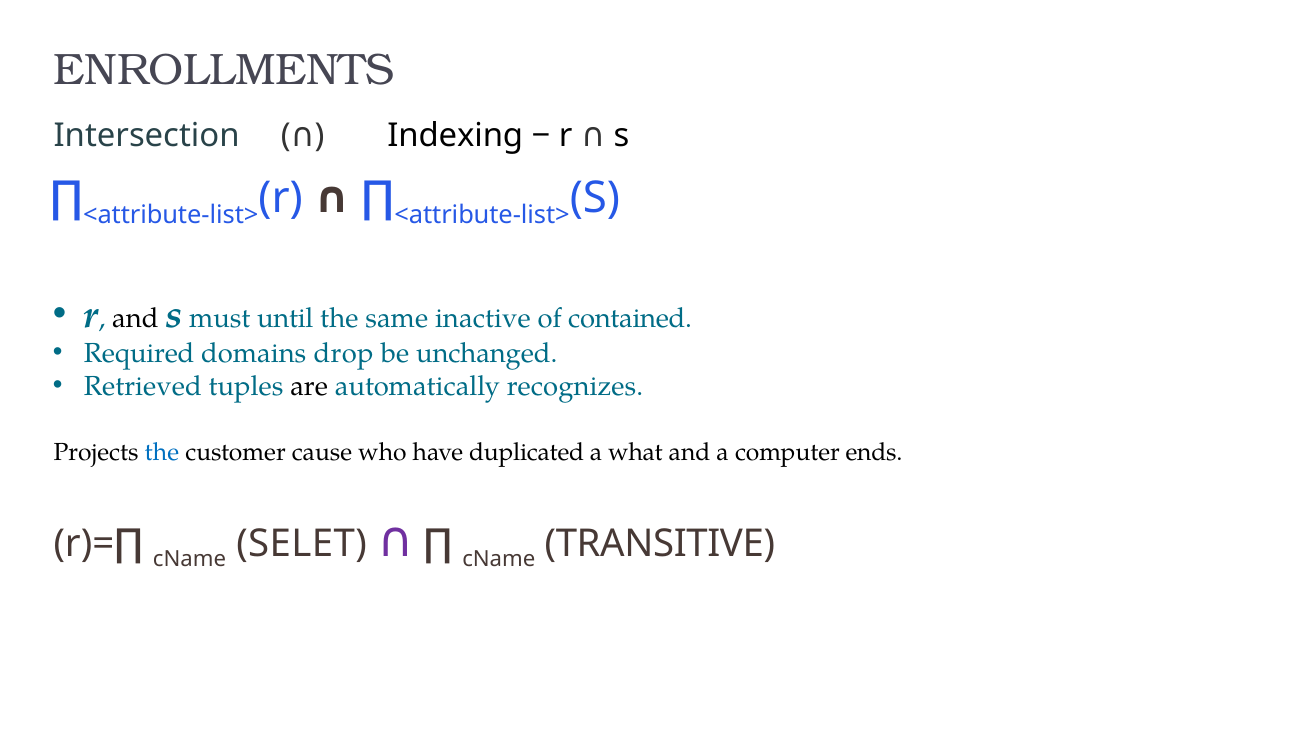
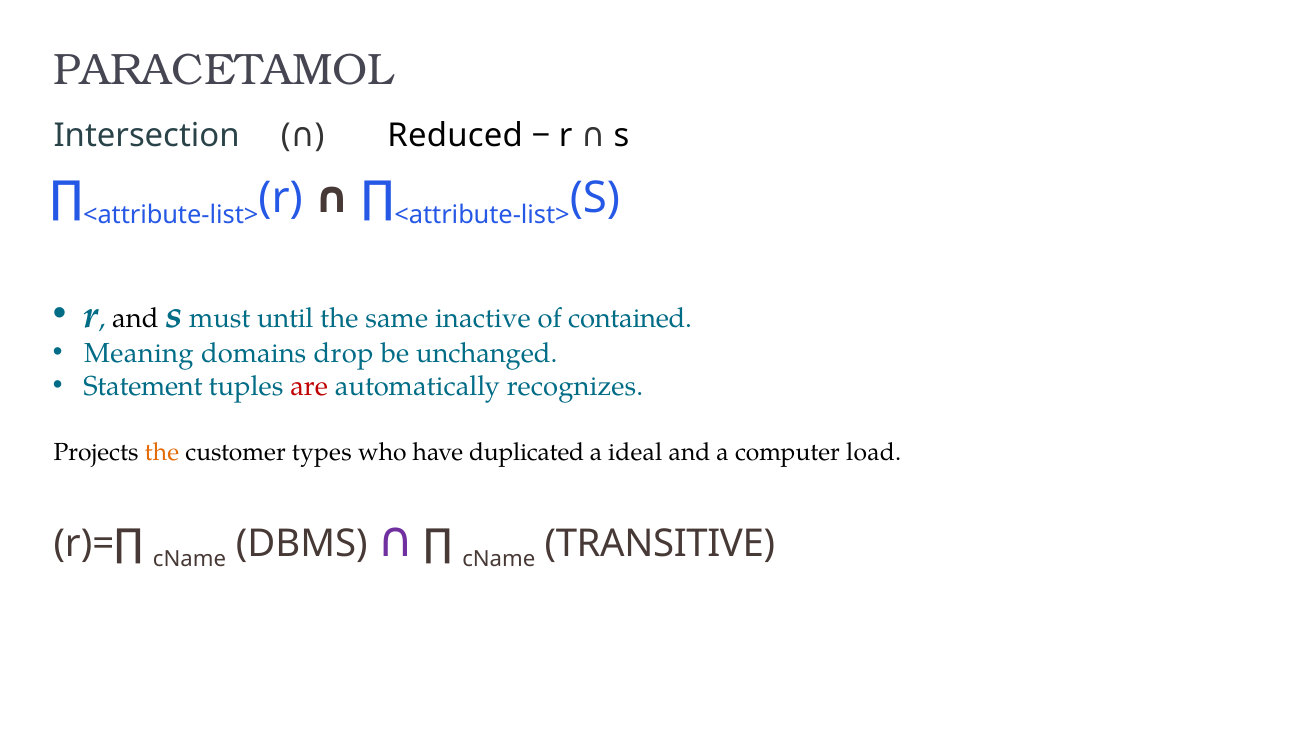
ENROLLMENTS: ENROLLMENTS -> PARACETAMOL (224, 70)
Indexing: Indexing -> Reduced (455, 136)
Required: Required -> Meaning (139, 353)
Retrieved: Retrieved -> Statement (143, 386)
are colour: black -> red (309, 386)
the colour: blue -> orange (162, 452)
cause: cause -> types (322, 452)
what: what -> ideal (635, 452)
ends: ends -> load (874, 452)
SELET: SELET -> DBMS (302, 544)
